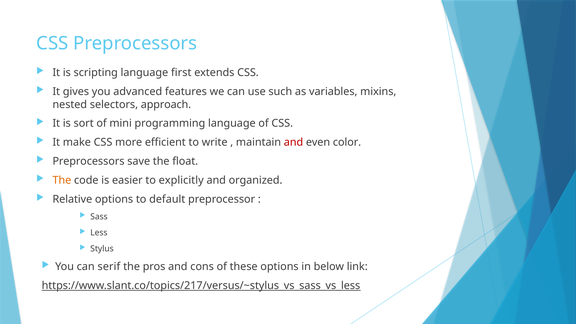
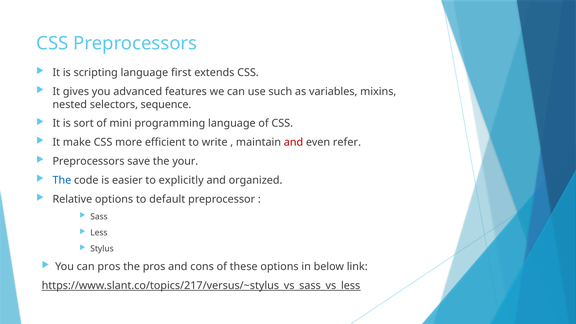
approach: approach -> sequence (166, 104)
color: color -> refer (347, 142)
float: float -> your (185, 161)
The colour: orange -> blue (62, 180)
can serif: serif -> pros (109, 267)
